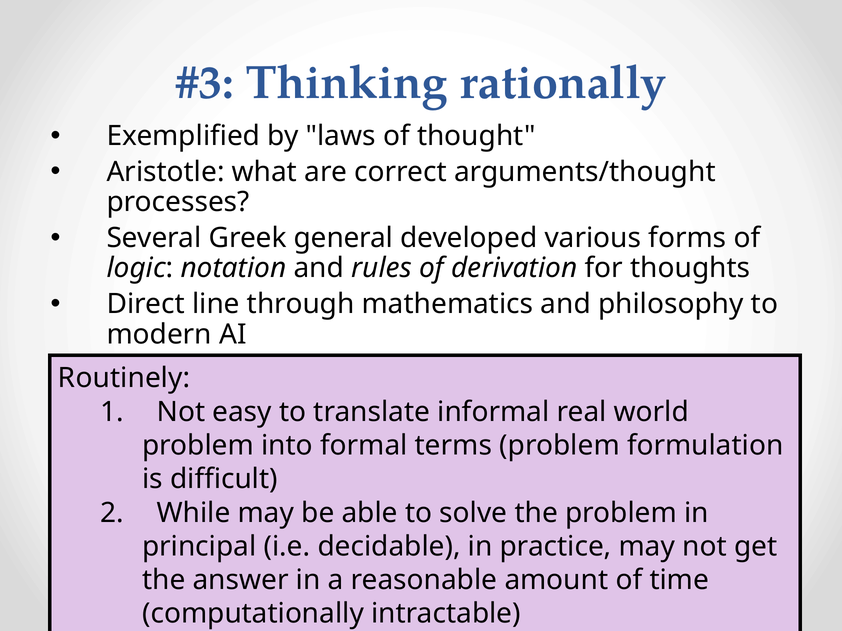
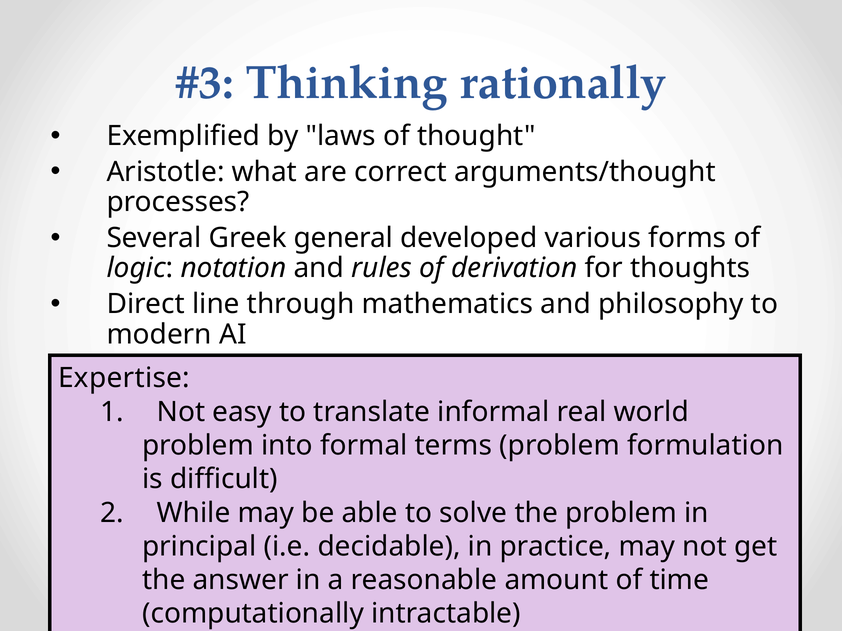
Routinely: Routinely -> Expertise (124, 378)
